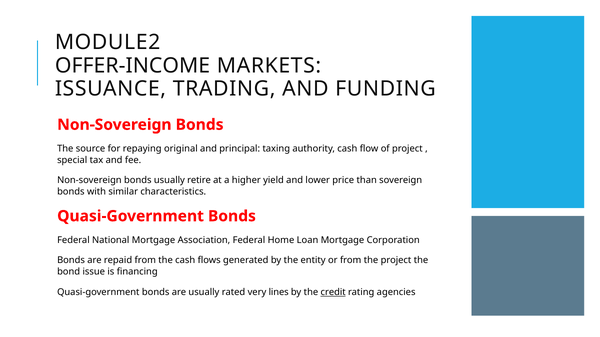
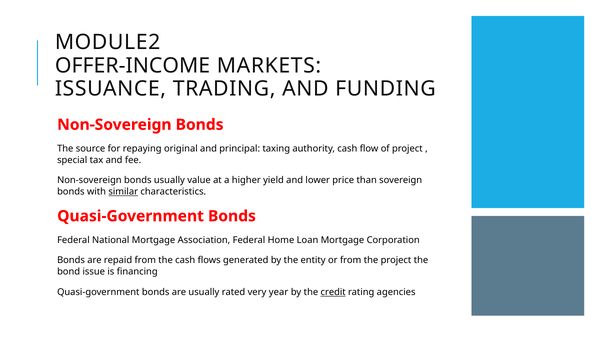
retire: retire -> value (199, 181)
similar underline: none -> present (123, 192)
lines: lines -> year (279, 292)
